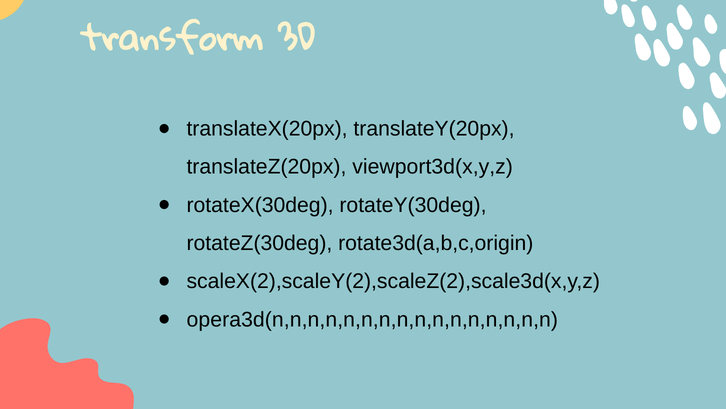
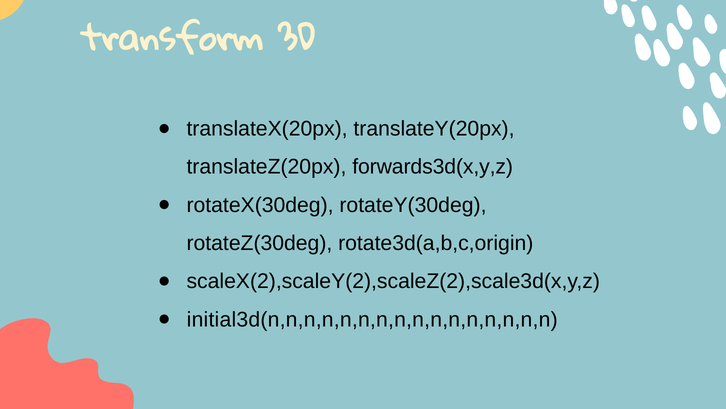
viewport3d(x,y,z: viewport3d(x,y,z -> forwards3d(x,y,z (433, 167)
opera3d(n,n,n,n,n,n,n,n,n,n,n,n,n,n,n,n: opera3d(n,n,n,n,n,n,n,n,n,n,n,n,n,n,n,n -> initial3d(n,n,n,n,n,n,n,n,n,n,n,n,n,n,n,n (372, 319)
